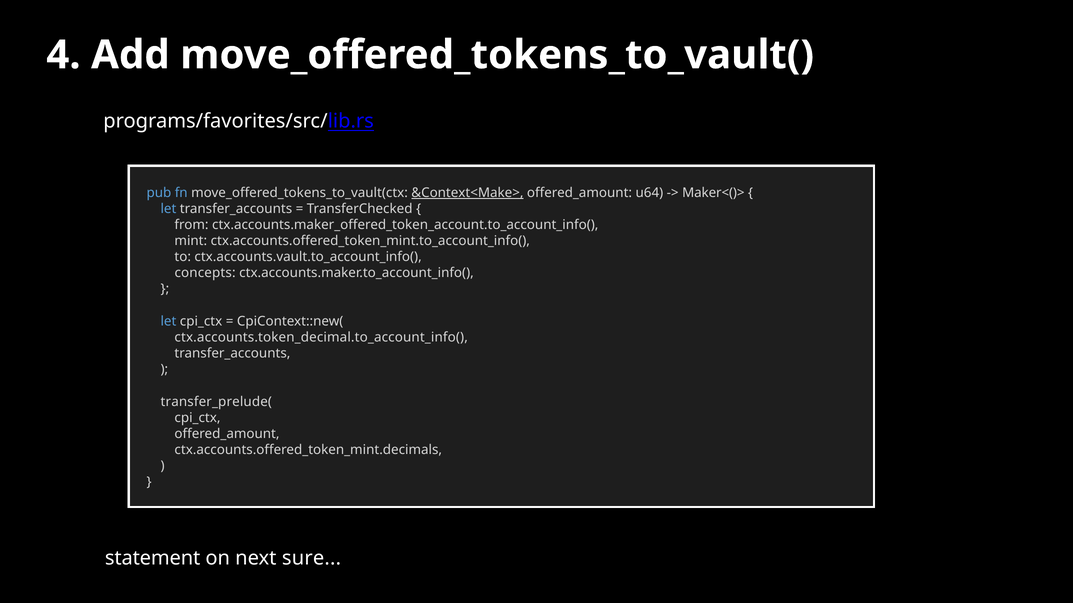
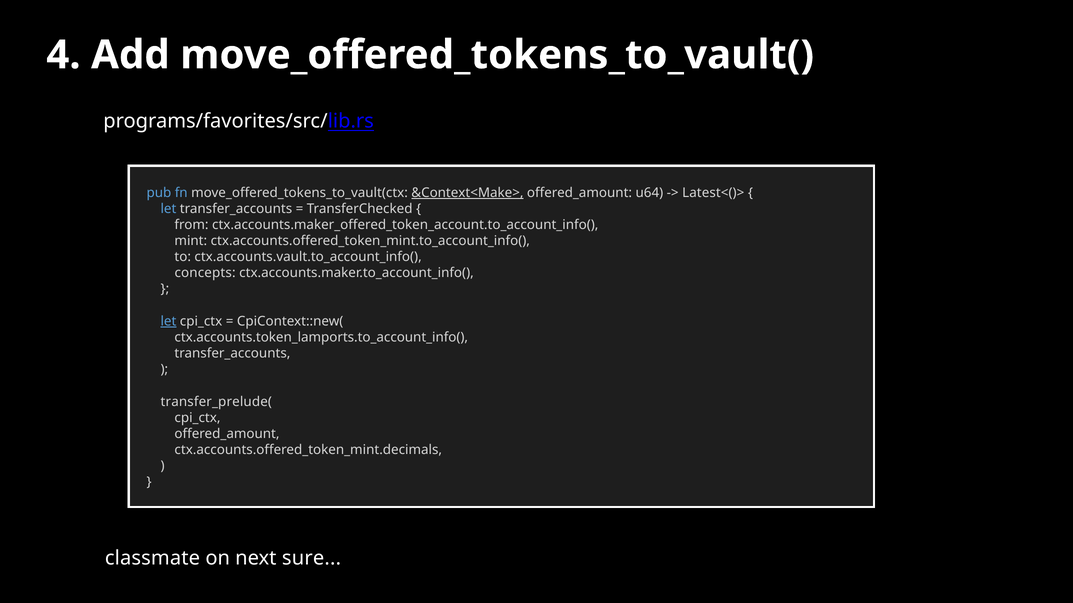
Maker<()>: Maker<()> -> Latest<()> (713, 193)
let underline: none -> present (168, 322)
ctx.accounts.token_decimal.to_account_info(: ctx.accounts.token_decimal.to_account_info( -> ctx.accounts.token_lamports.to_account_info( (321, 338)
statement: statement -> classmate (152, 559)
